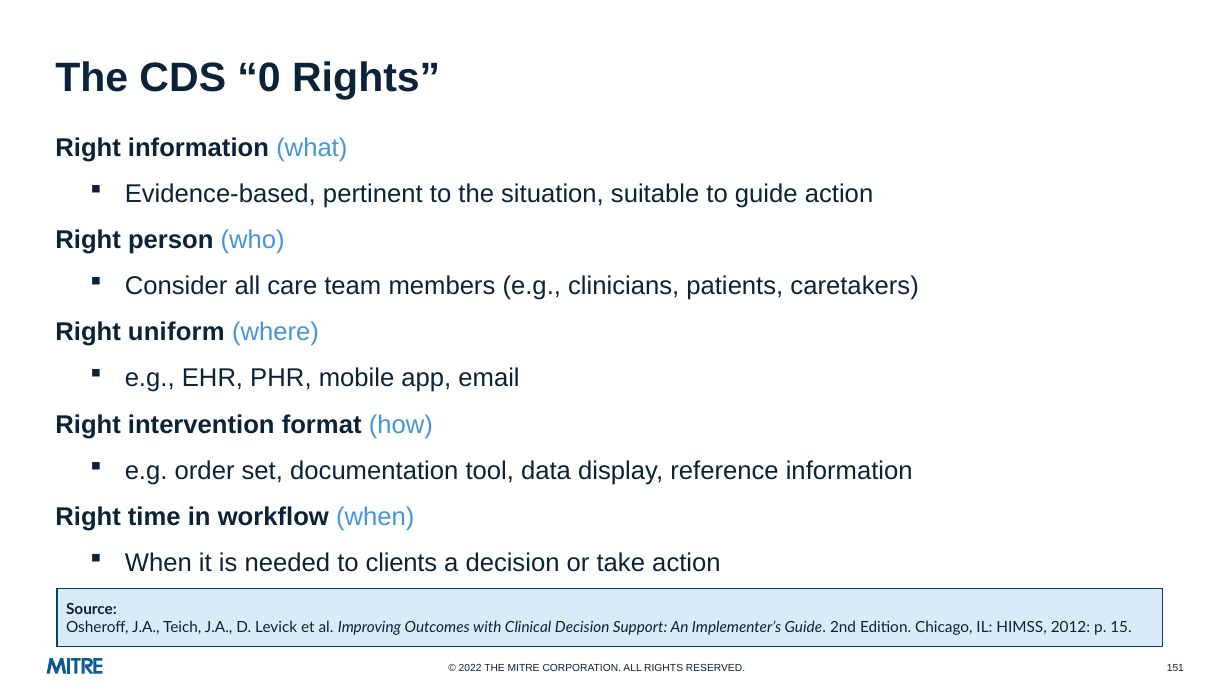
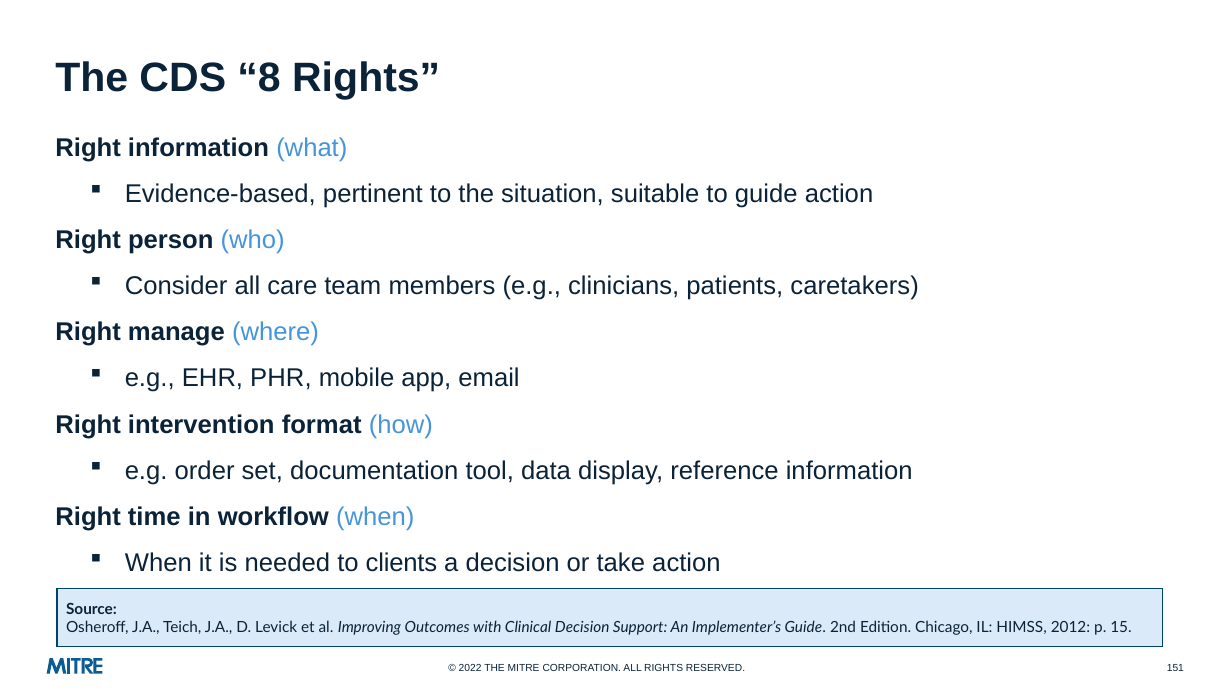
0: 0 -> 8 (259, 78)
uniform: uniform -> manage (176, 332)
